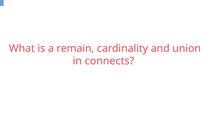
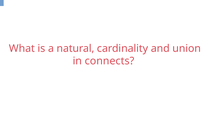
remain: remain -> natural (76, 48)
